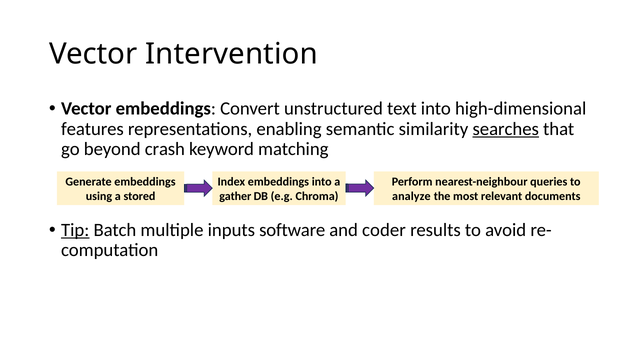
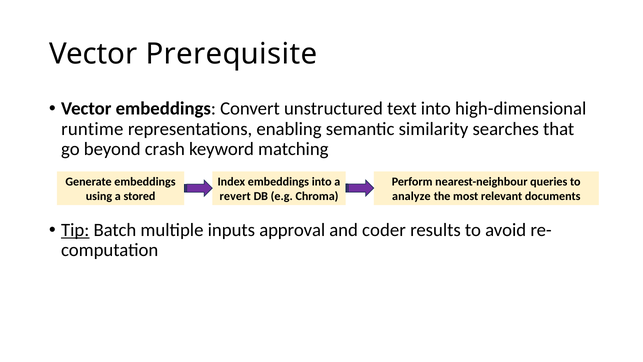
Intervention: Intervention -> Prerequisite (231, 54)
features: features -> runtime (92, 129)
searches underline: present -> none (506, 129)
gather: gather -> revert (235, 196)
software: software -> approval (292, 230)
